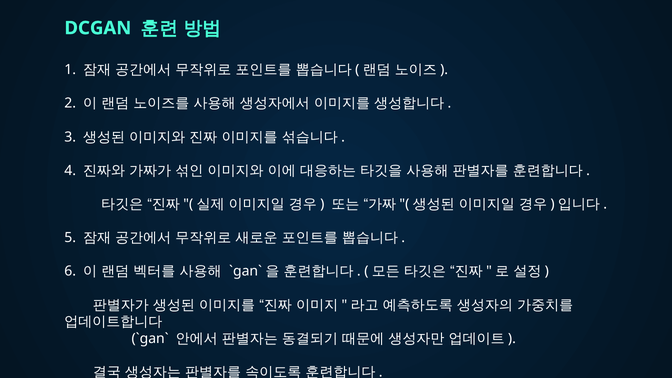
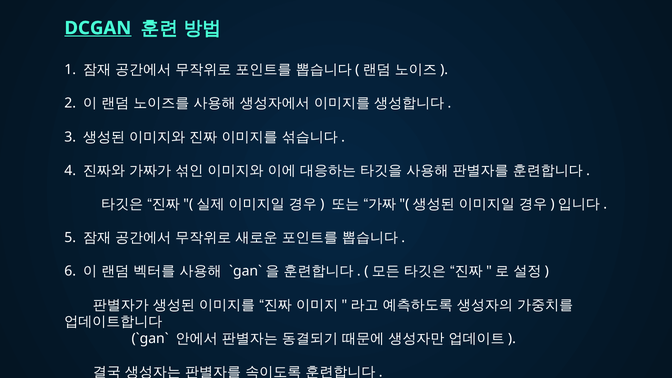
DCGAN underline: none -> present (98, 28)
